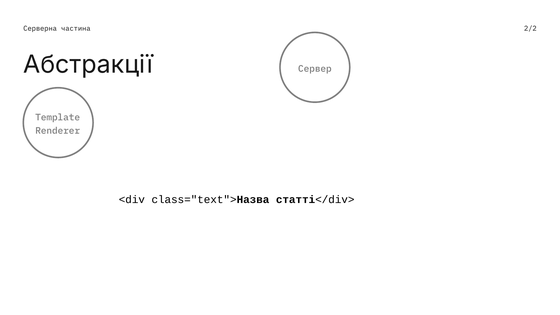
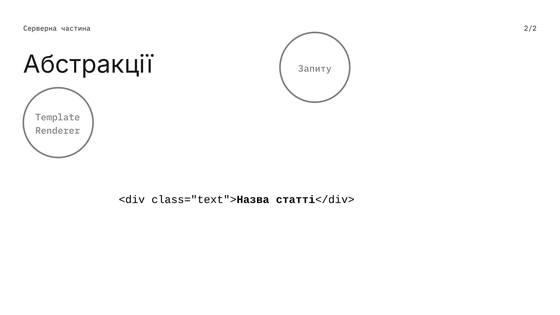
Сервер: Сервер -> Запиту (315, 69)
